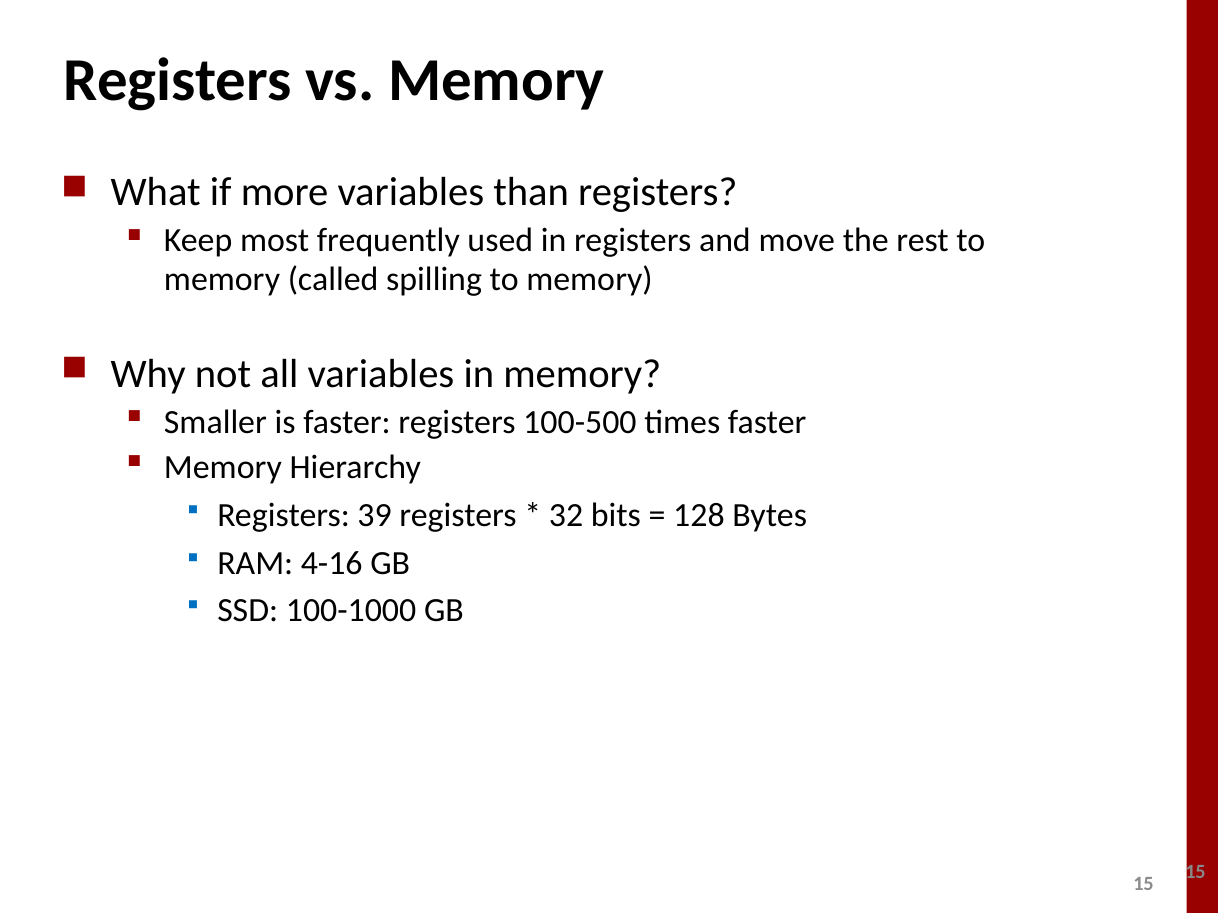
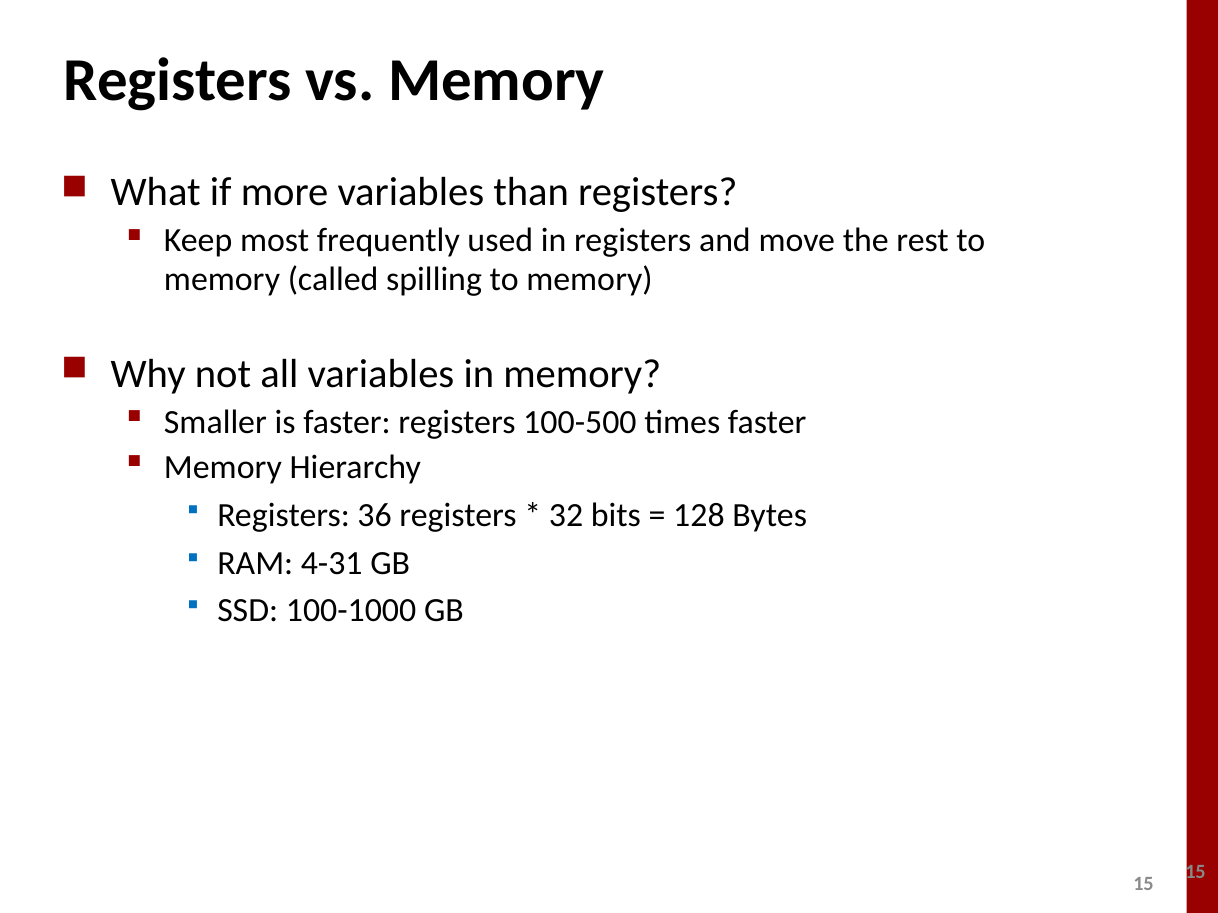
39: 39 -> 36 (375, 516)
4-16: 4-16 -> 4-31 (332, 563)
